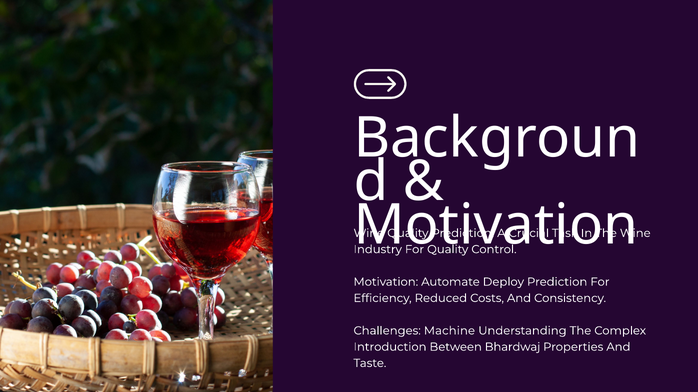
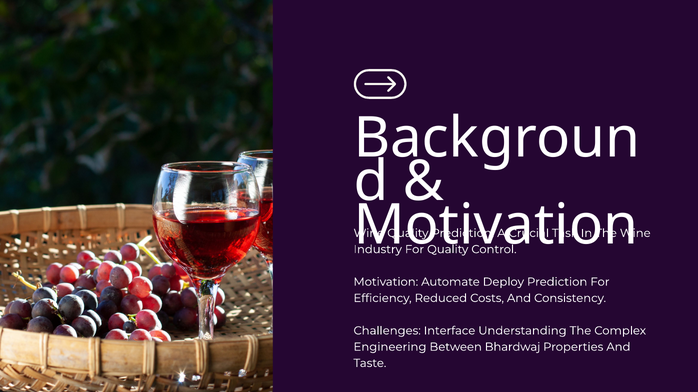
Machine: Machine -> Interface (450, 331)
Introduction: Introduction -> Engineering (390, 347)
